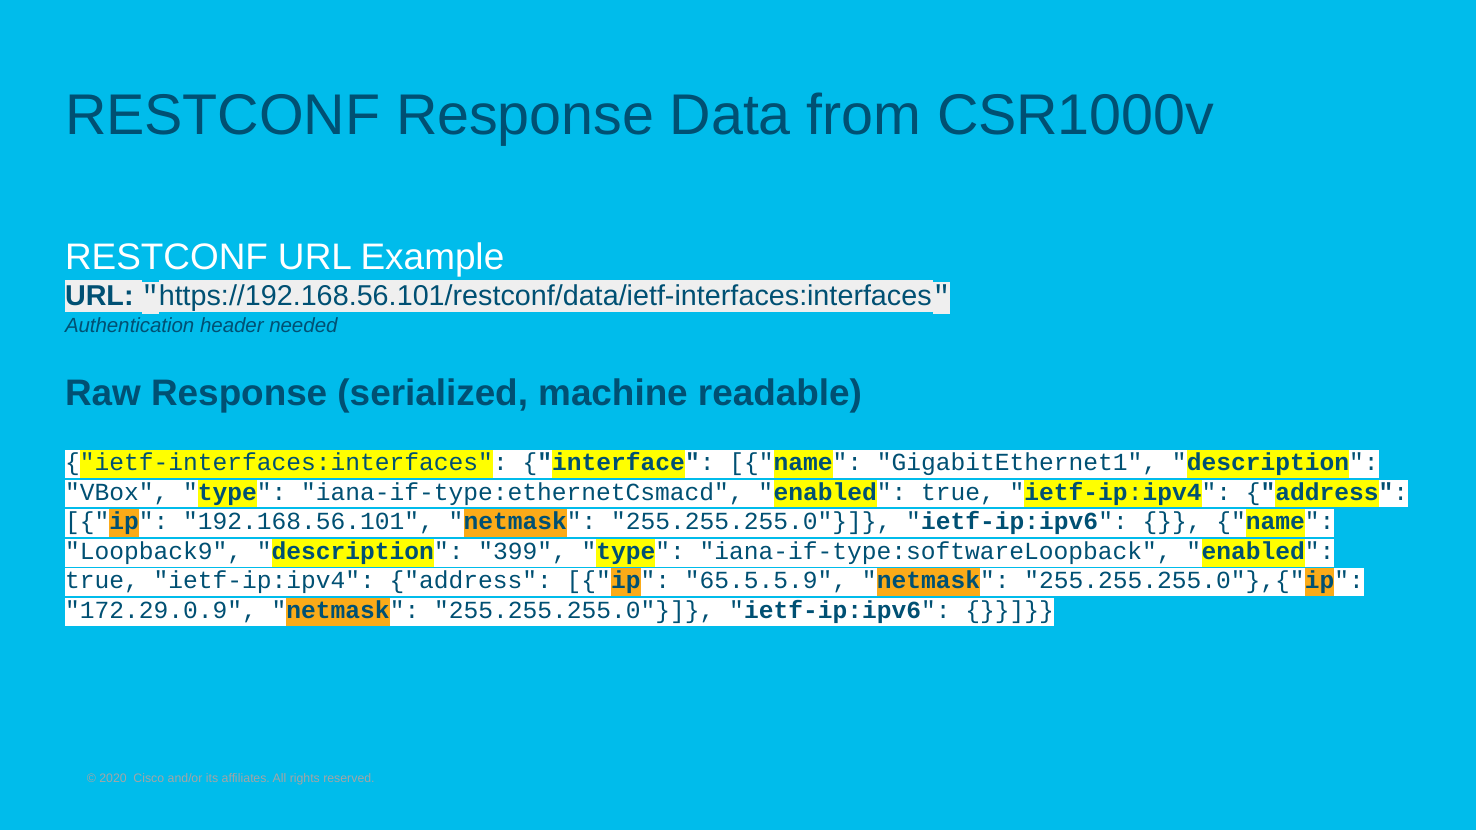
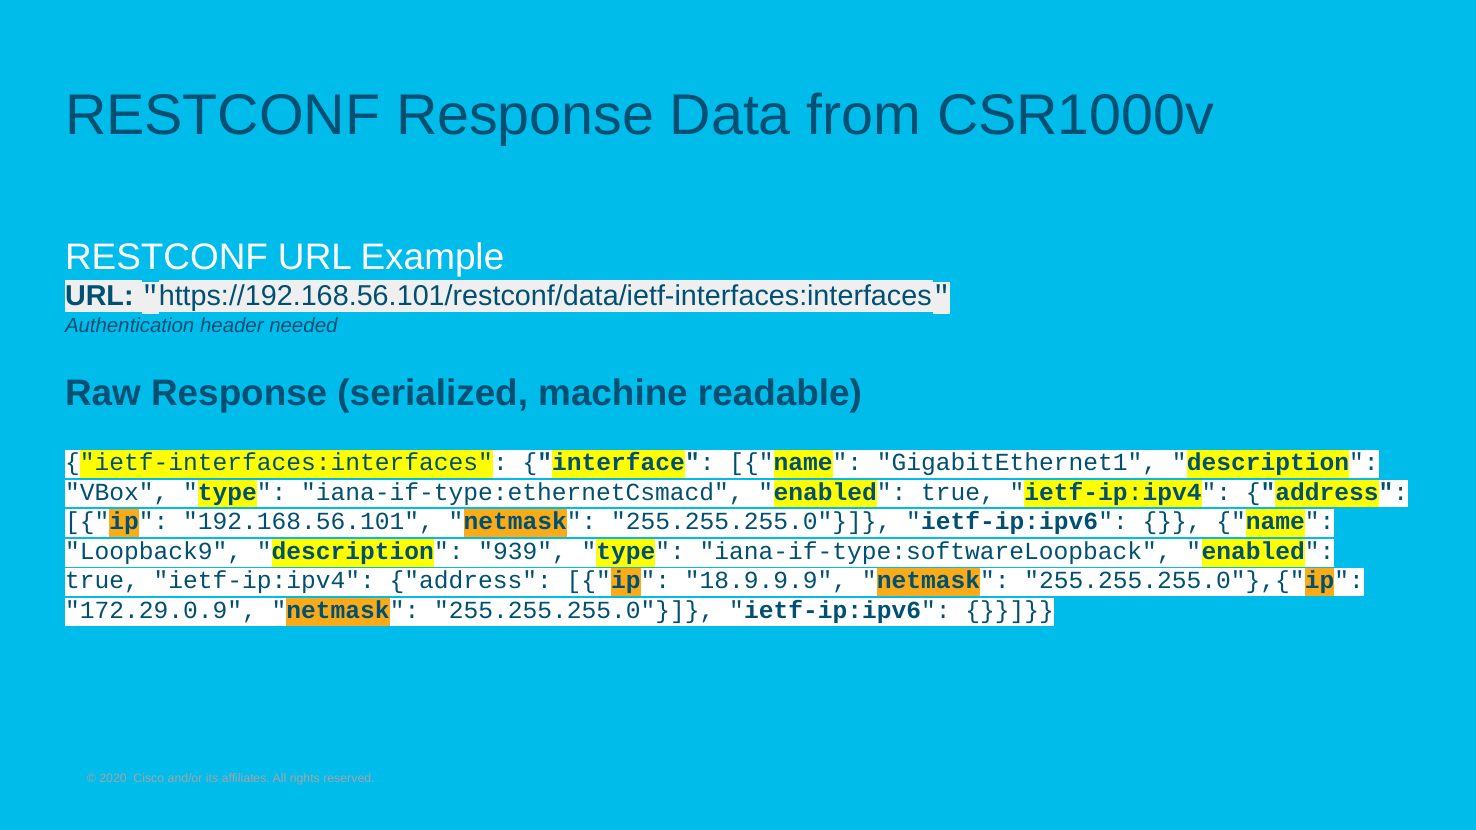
399: 399 -> 939 (523, 551)
65.5.5.9: 65.5.5.9 -> 18.9.9.9 (766, 581)
